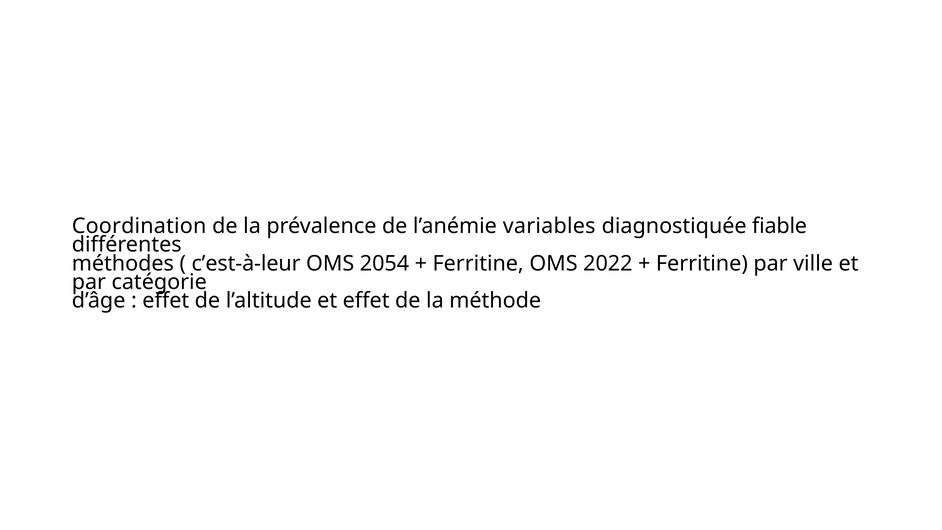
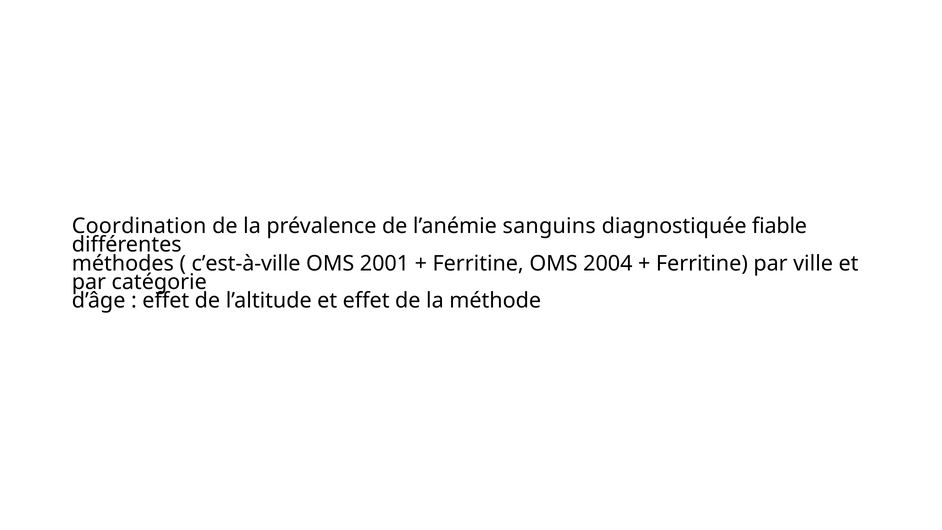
variables: variables -> sanguins (549, 226)
c’est-à-leur: c’est-à-leur -> c’est-à-ville (246, 263)
2054: 2054 -> 2001 (384, 263)
2022: 2022 -> 2004 (608, 263)
